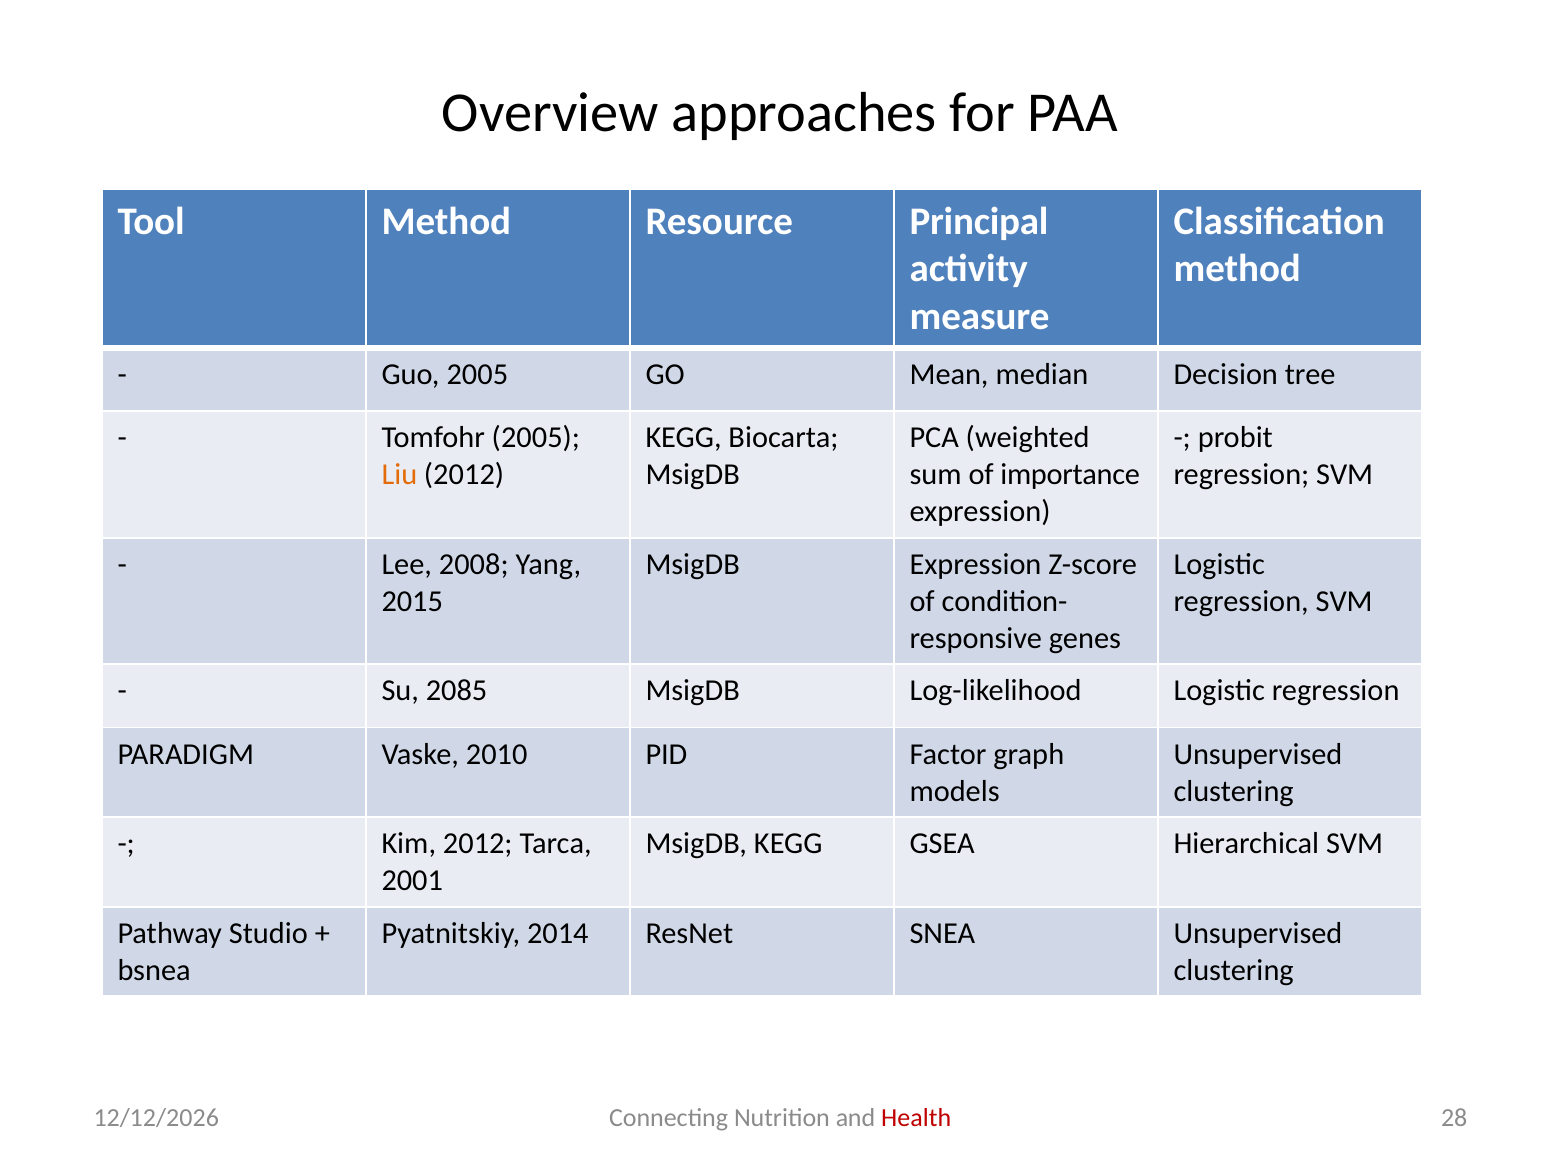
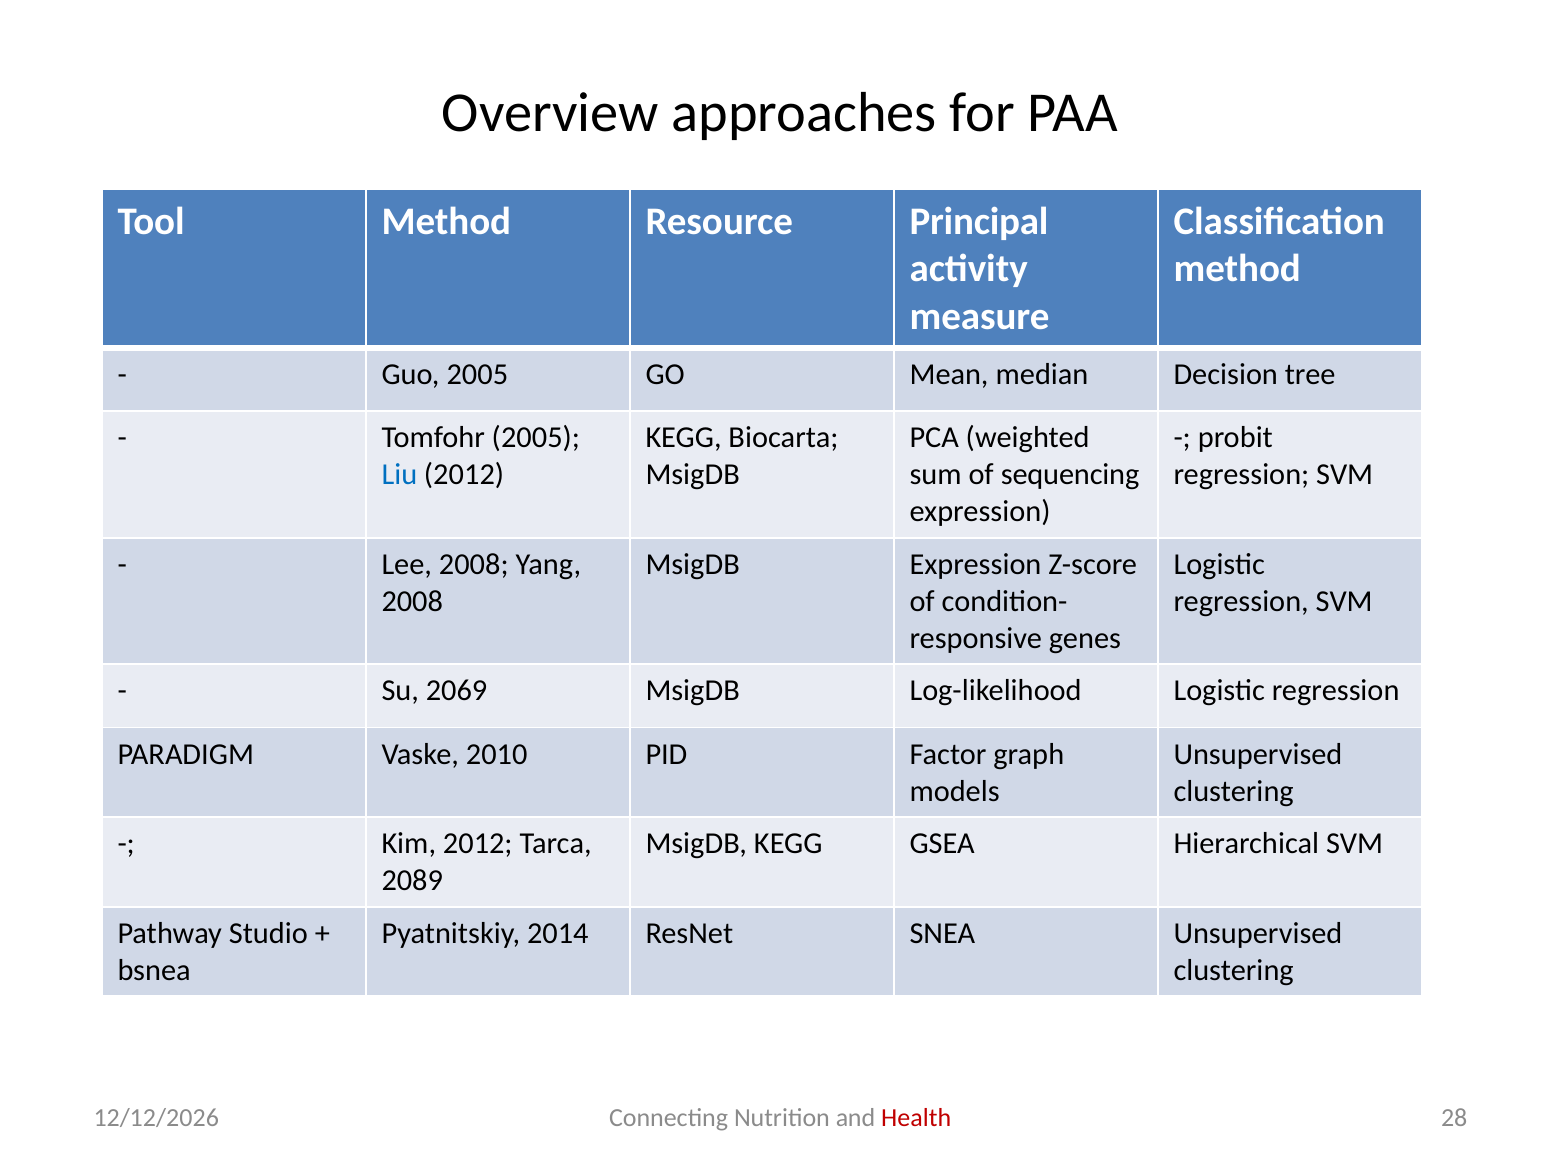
Liu colour: orange -> blue (399, 475)
importance: importance -> sequencing (1070, 475)
2015: 2015 -> 2008 (412, 601)
2085: 2085 -> 2069 (457, 691)
2001: 2001 -> 2089 (412, 881)
